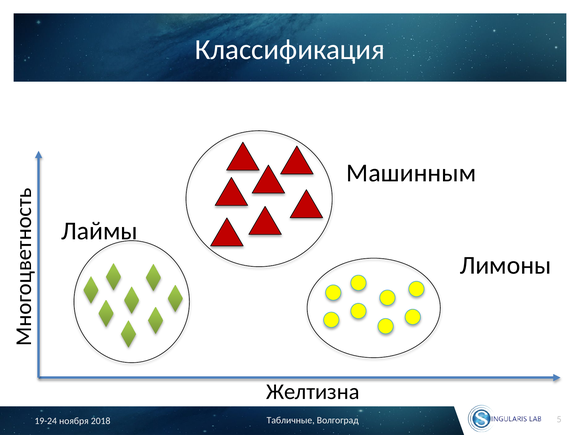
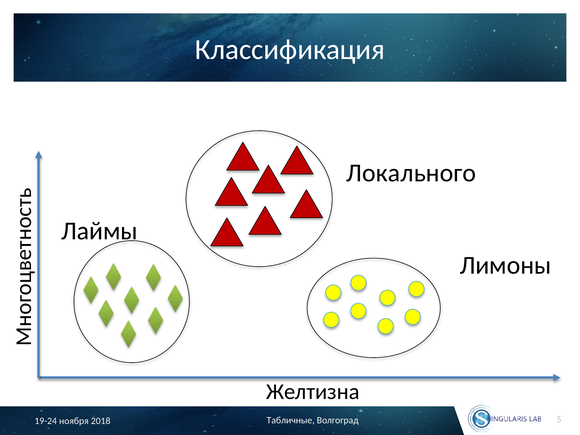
Машинным: Машинным -> Локального (411, 173)
